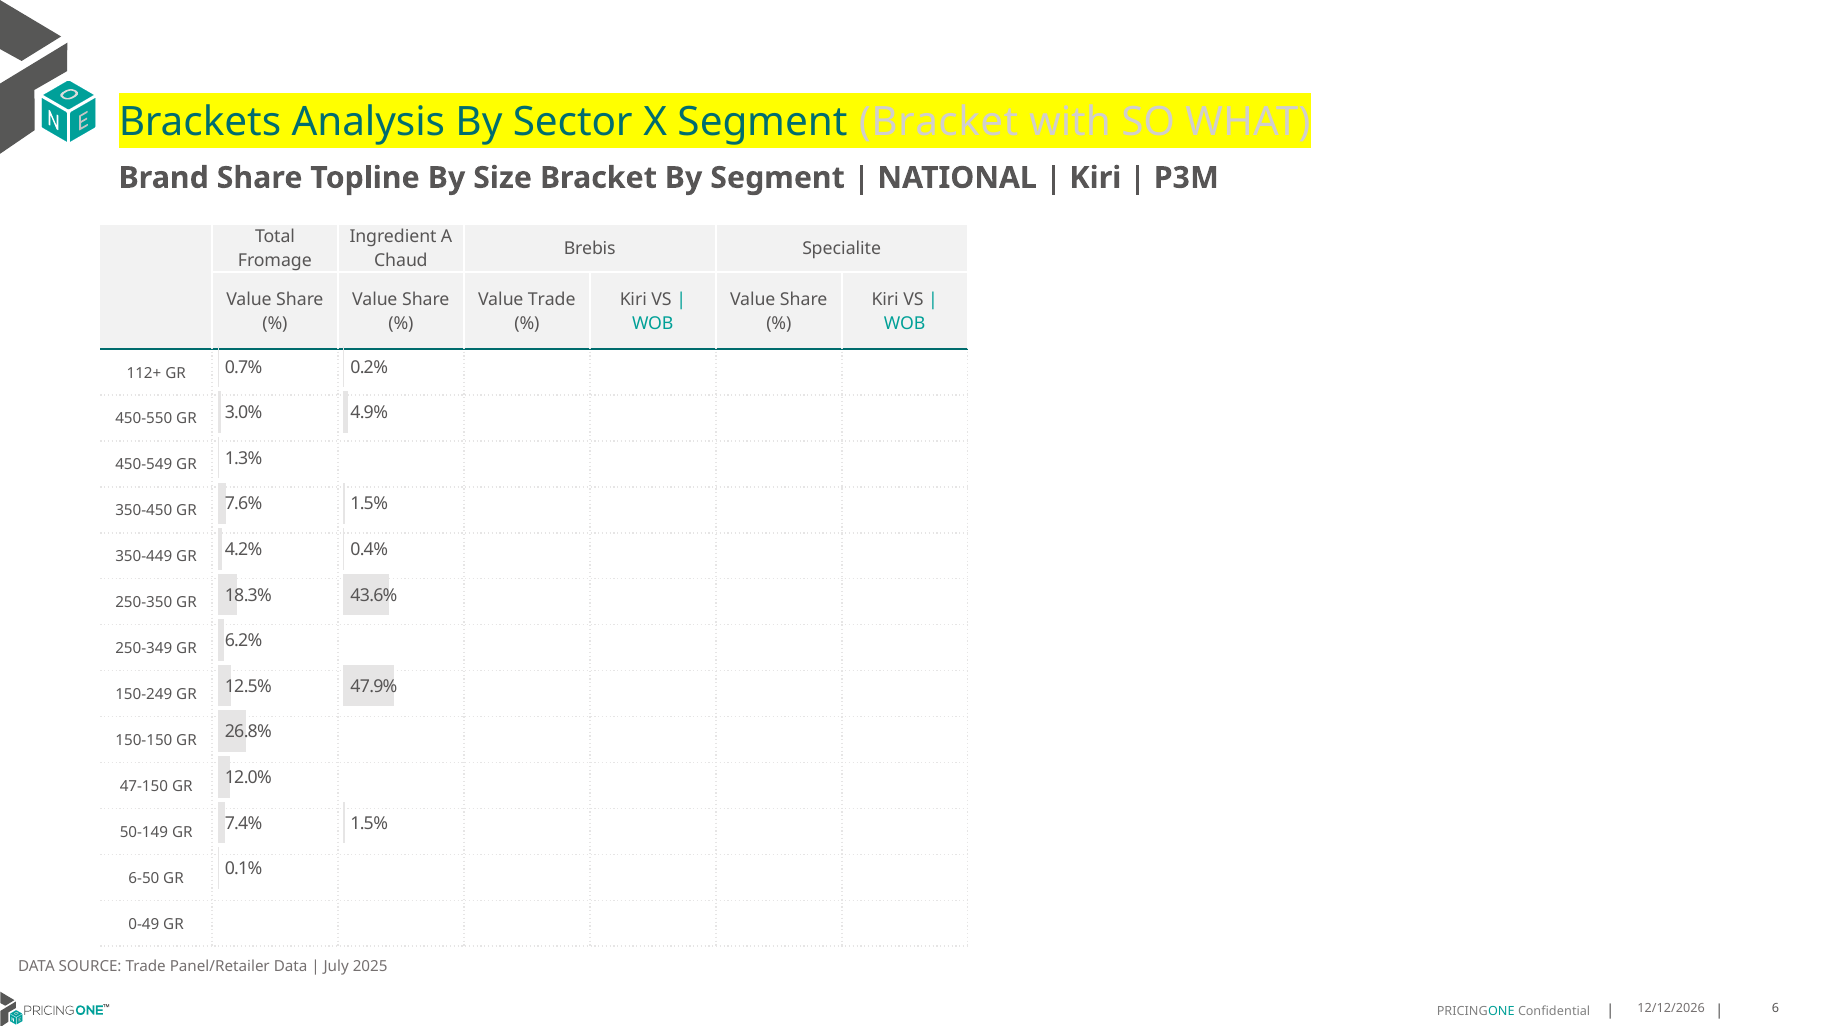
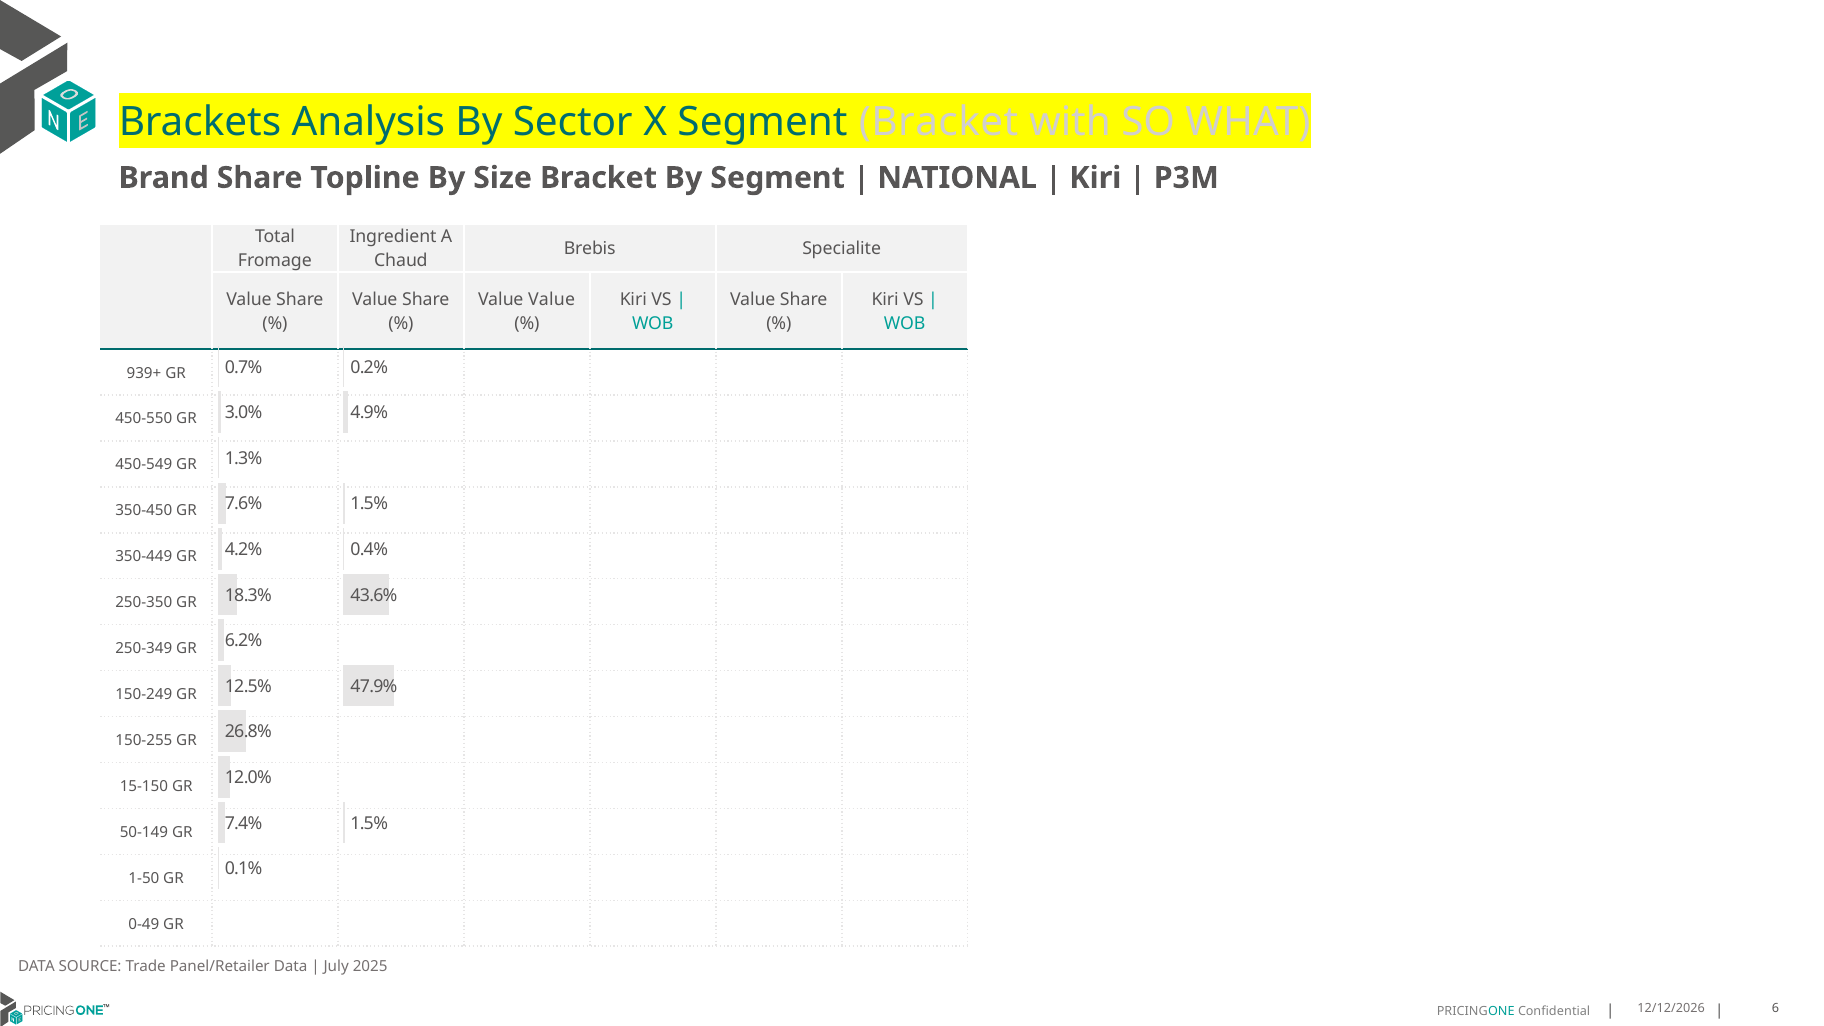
Value Trade: Trade -> Value (552, 299)
112+: 112+ -> 939+ (144, 373)
150-150: 150-150 -> 150-255 (144, 741)
47-150: 47-150 -> 15-150 (144, 787)
6-50: 6-50 -> 1-50 (144, 879)
